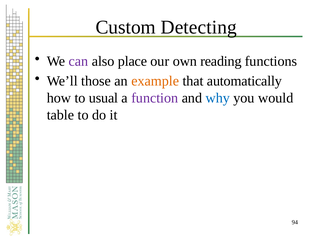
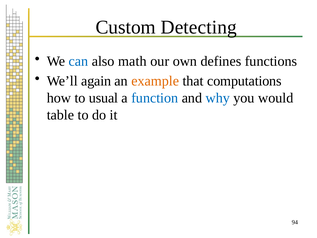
can colour: purple -> blue (78, 61)
place: place -> math (132, 61)
reading: reading -> defines (221, 61)
those: those -> again (96, 81)
automatically: automatically -> computations (244, 81)
function colour: purple -> blue (155, 98)
